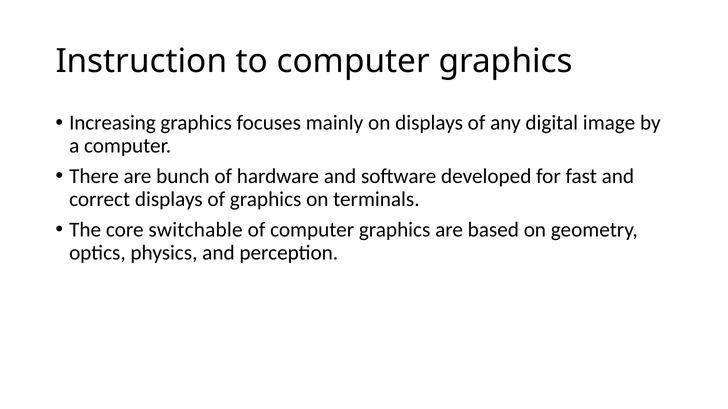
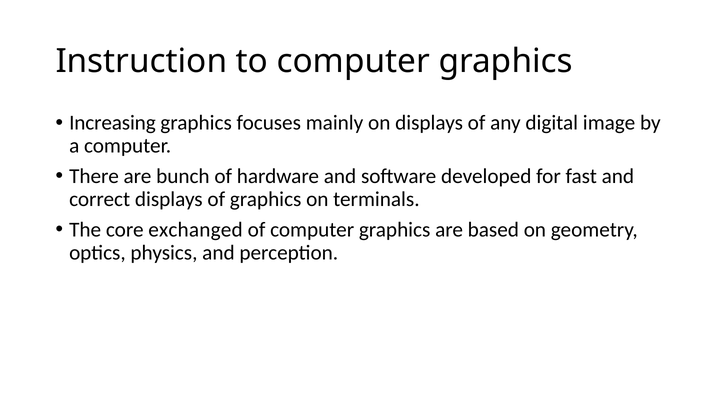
switchable: switchable -> exchanged (196, 230)
